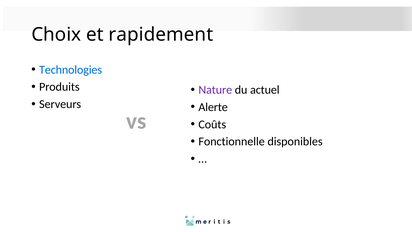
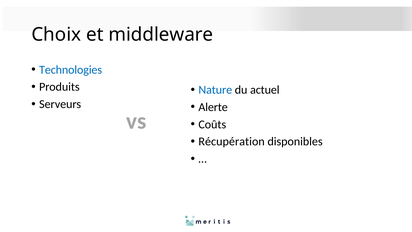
rapidement: rapidement -> middleware (161, 35)
Nature colour: purple -> blue (215, 90)
Fonctionnelle: Fonctionnelle -> Récupération (232, 141)
